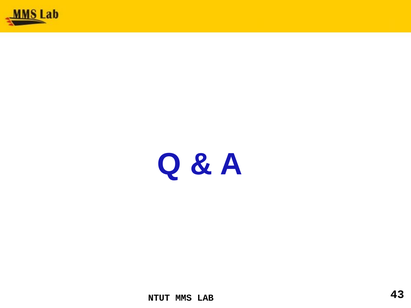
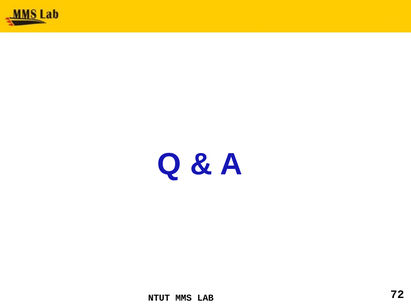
43: 43 -> 72 (397, 295)
